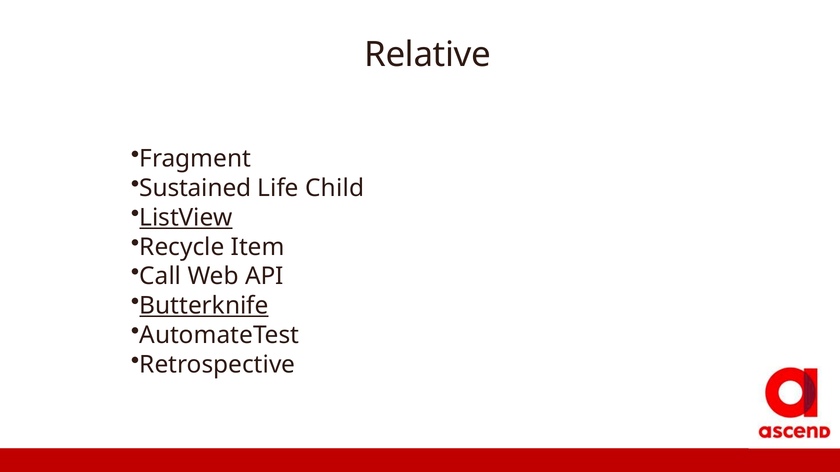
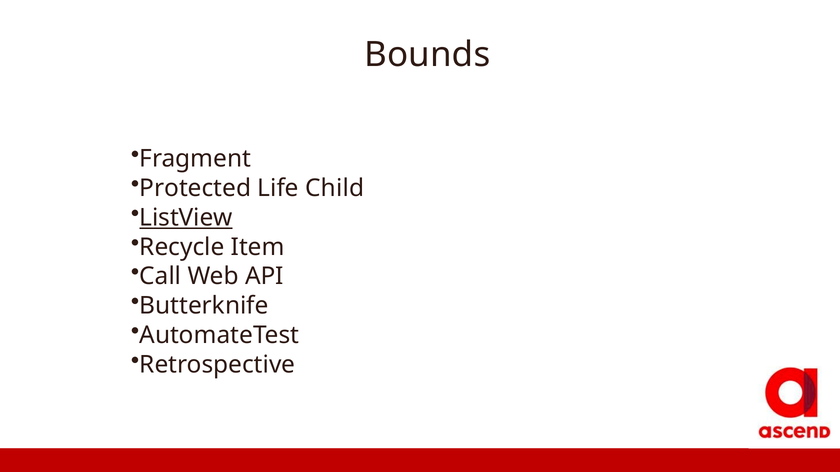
Relative: Relative -> Bounds (427, 55)
Sustained: Sustained -> Protected (195, 188)
Butterknife underline: present -> none (204, 306)
